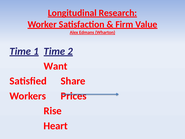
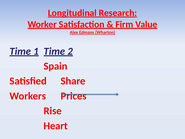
Want: Want -> Spain (56, 66)
